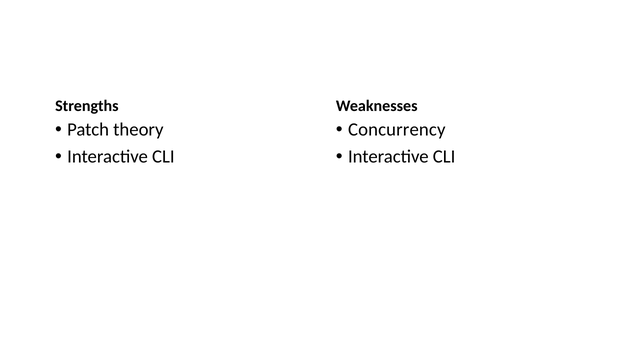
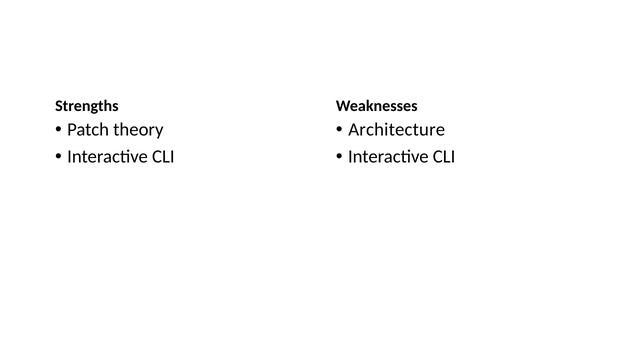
Concurrency: Concurrency -> Architecture (397, 130)
